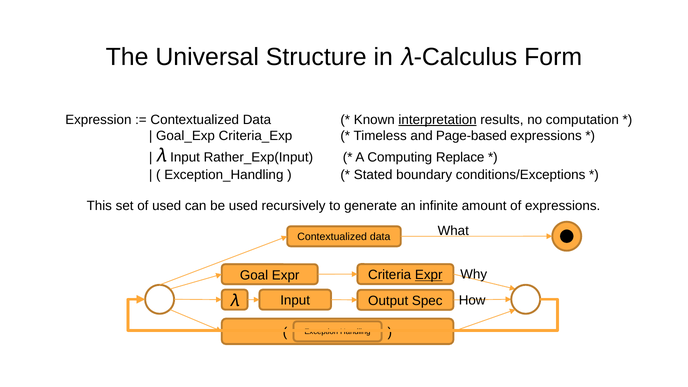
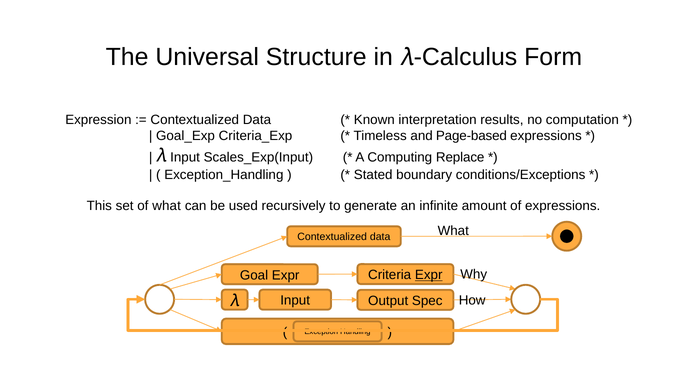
interpretation underline: present -> none (438, 120)
Rather_Exp(Input: Rather_Exp(Input -> Scales_Exp(Input (258, 158)
of used: used -> what (167, 206)
